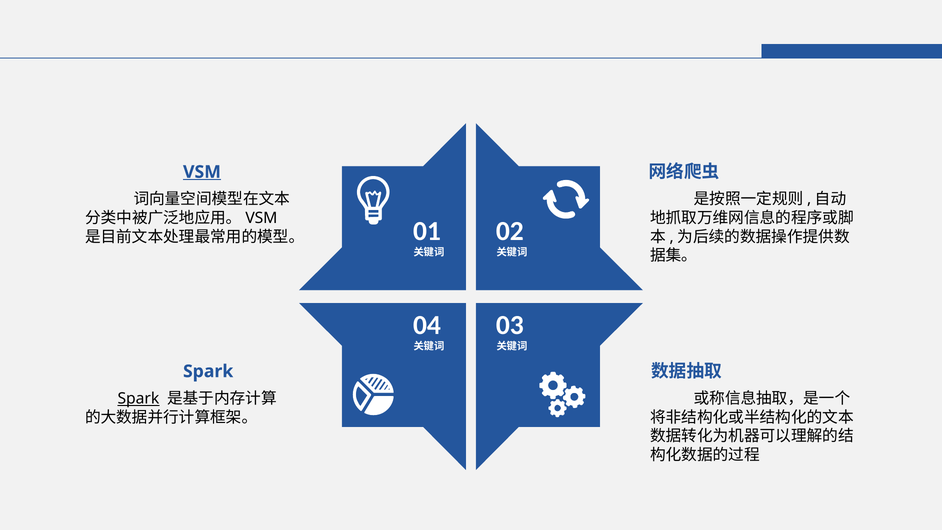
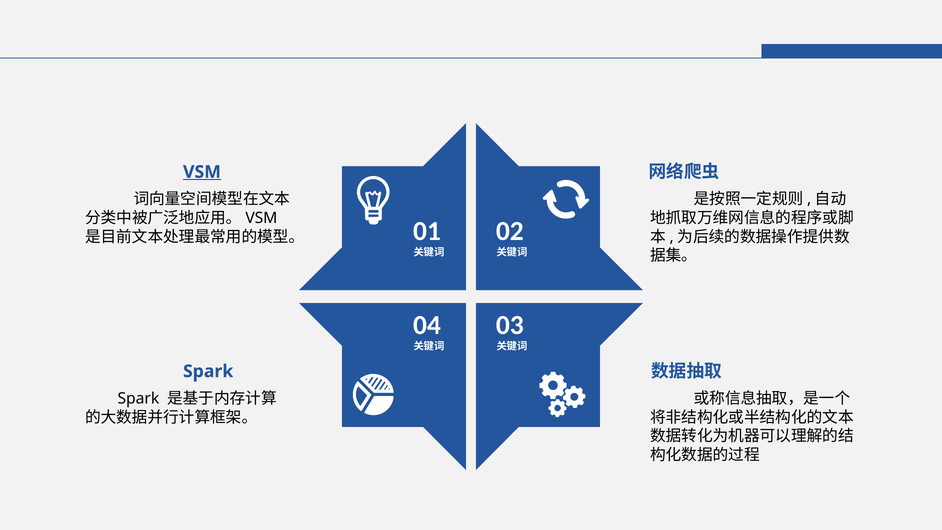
Spark underline: present -> none (138, 398)
